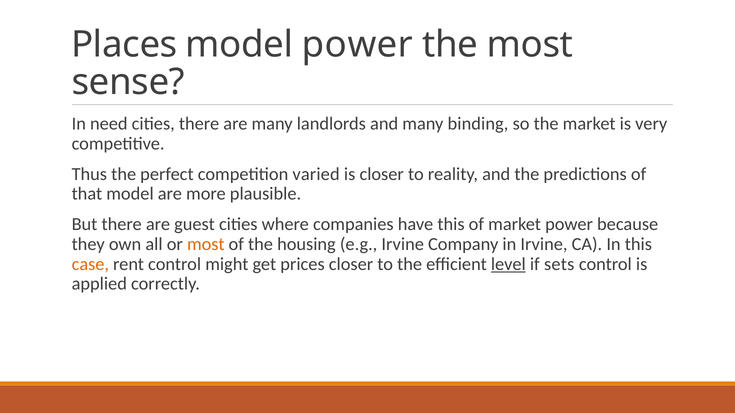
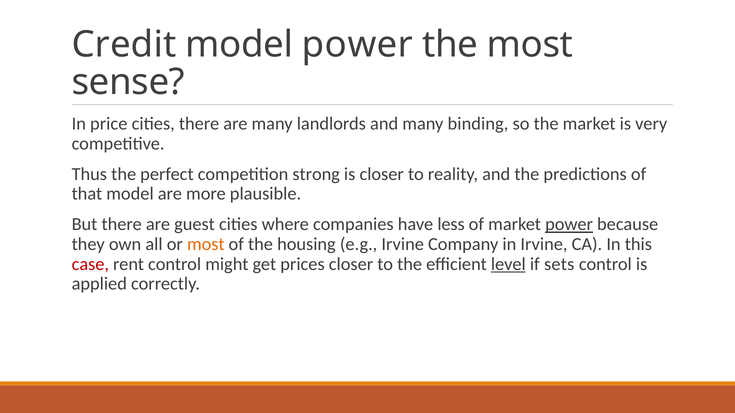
Places: Places -> Credit (124, 45)
need: need -> price (109, 124)
varied: varied -> strong (316, 174)
have this: this -> less (451, 225)
power underline: none -> present (569, 225)
case colour: orange -> red (90, 264)
